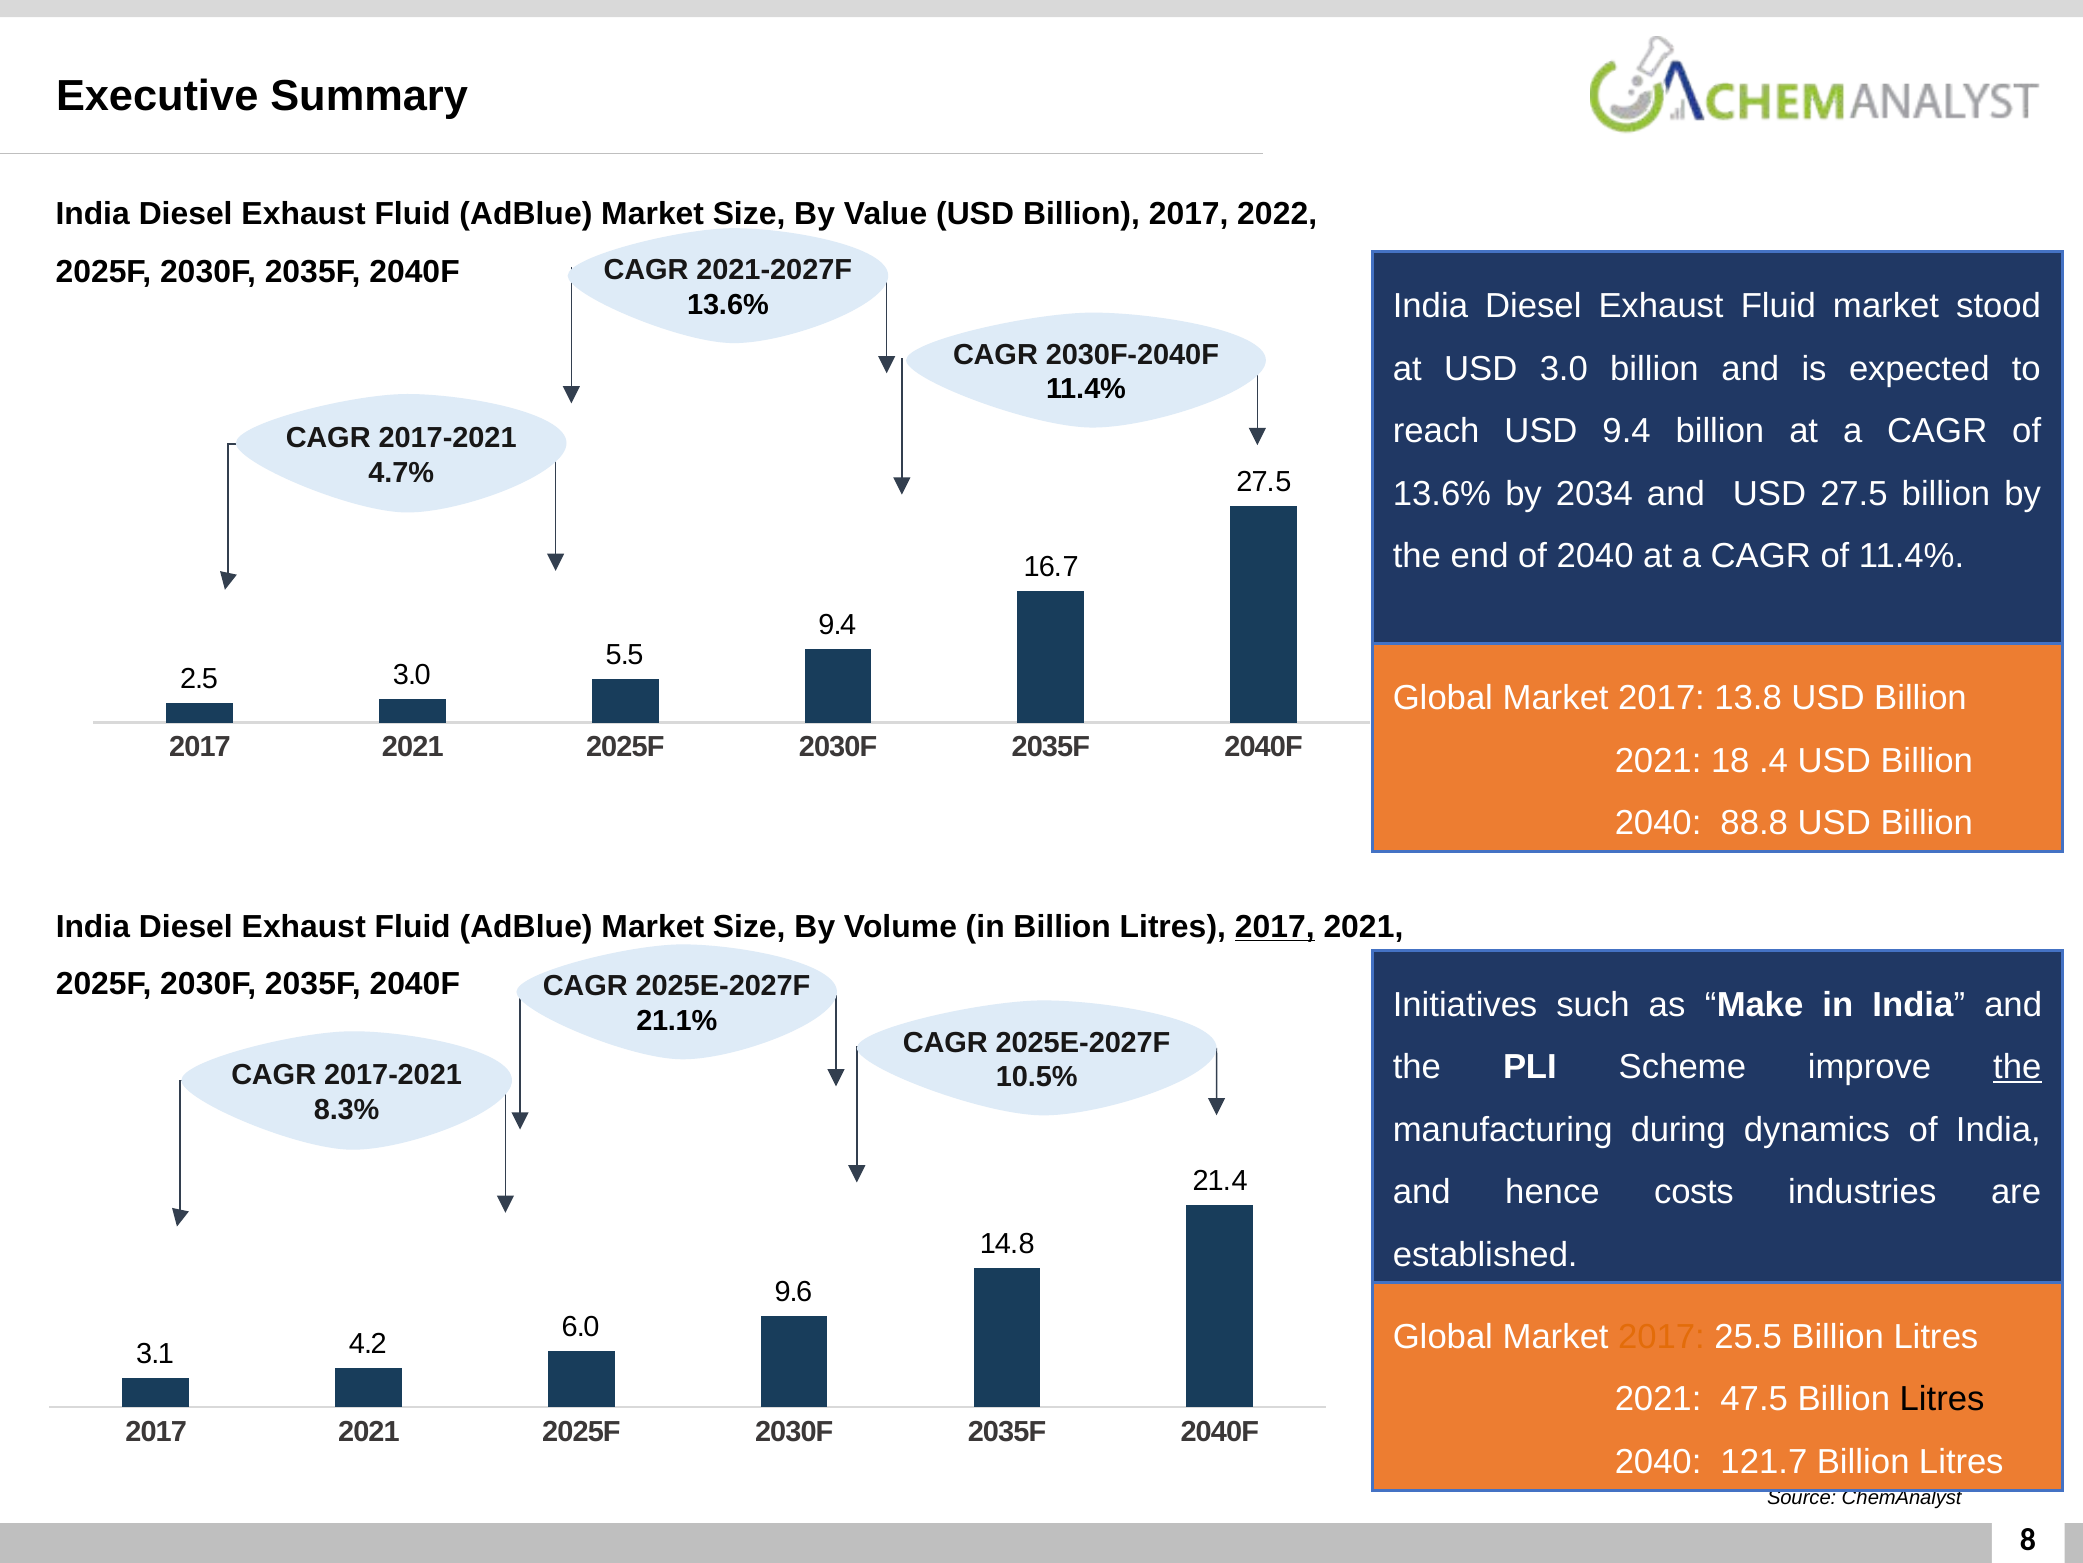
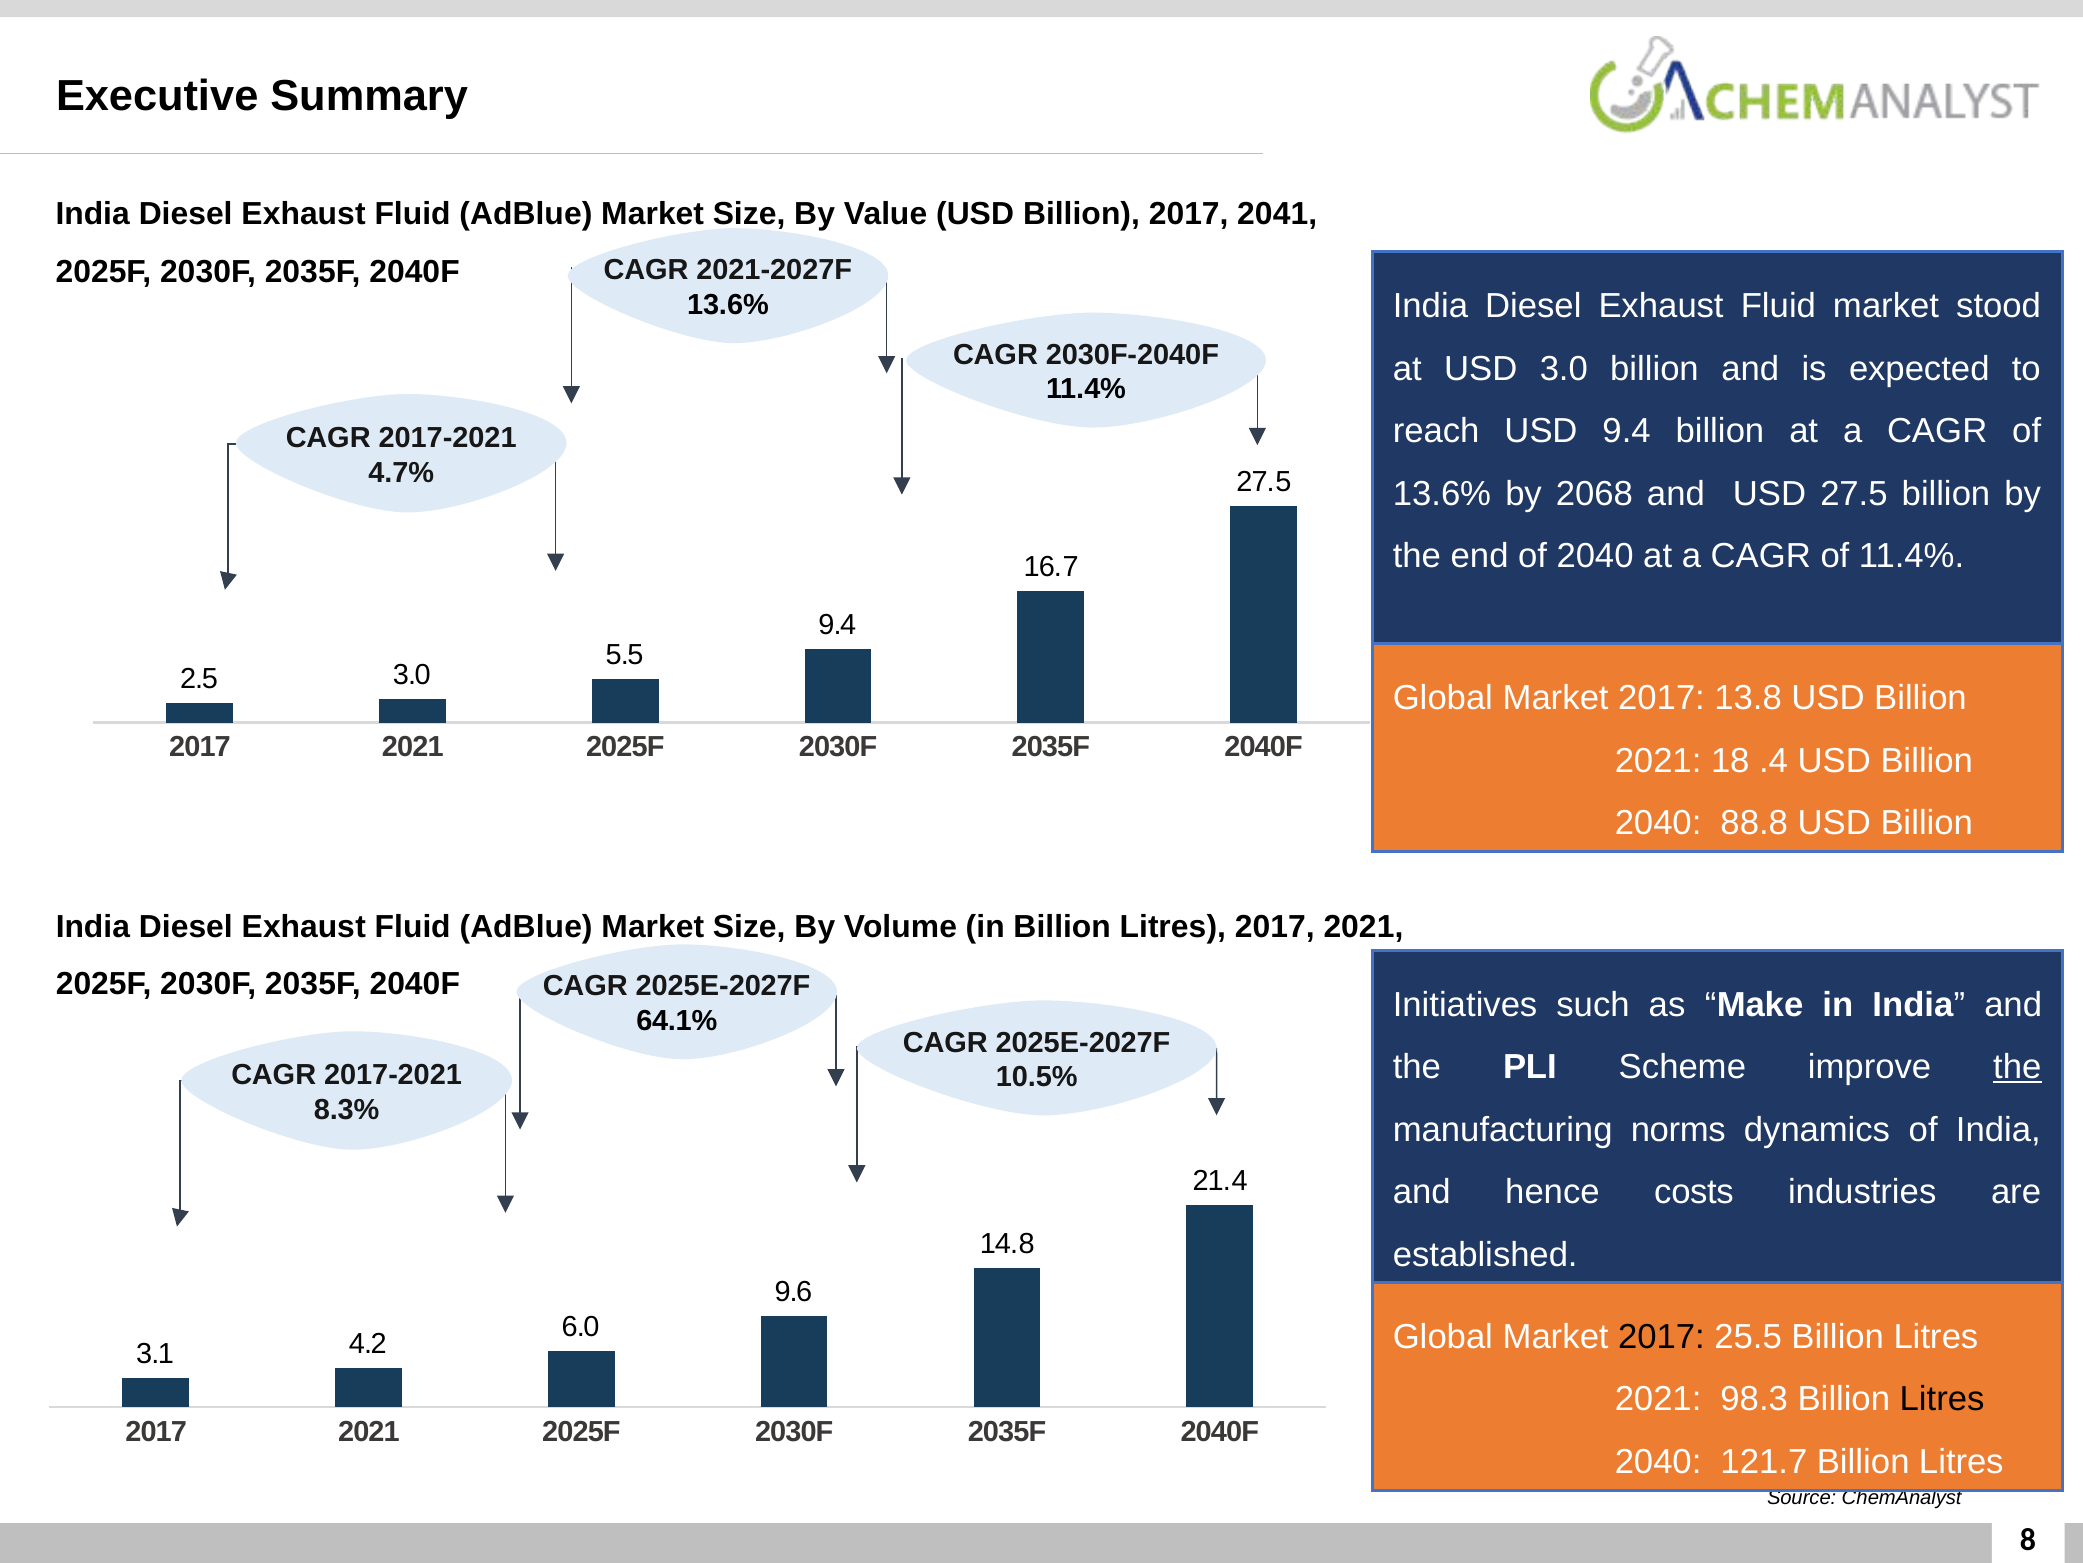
2022: 2022 -> 2041 (1277, 214)
2034: 2034 -> 2068 (1594, 494)
2017 underline: present -> none (1275, 926)
21.1%: 21.1% -> 64.1% (677, 1021)
during: during -> norms (1678, 1129)
2017 colour: orange -> black (1661, 1336)
47.5: 47.5 -> 98.3 (1754, 1399)
